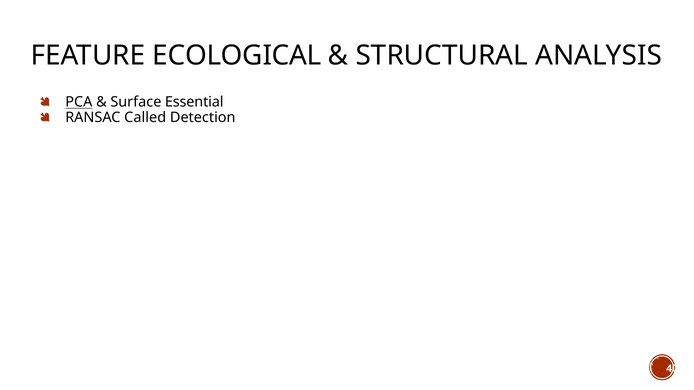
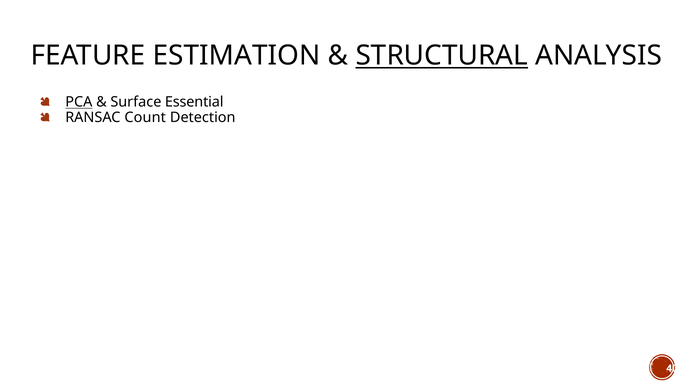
ECOLOGICAL: ECOLOGICAL -> ESTIMATION (237, 56)
STRUCTURAL underline: none -> present (442, 56)
Called: Called -> Count (145, 118)
